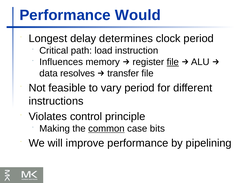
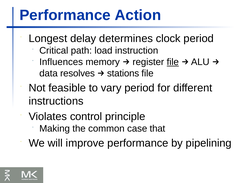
Would: Would -> Action (138, 15)
transfer: transfer -> stations (123, 73)
common underline: present -> none (106, 129)
bits: bits -> that (157, 129)
